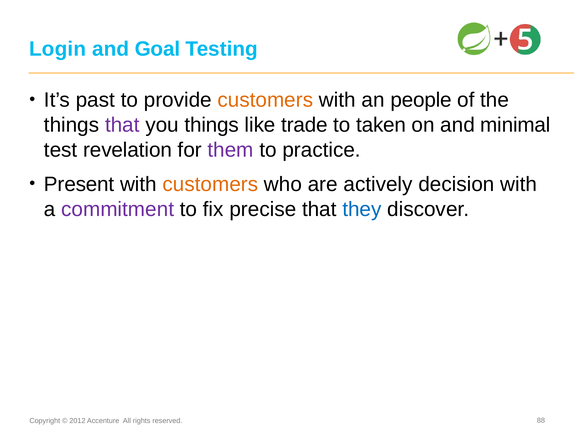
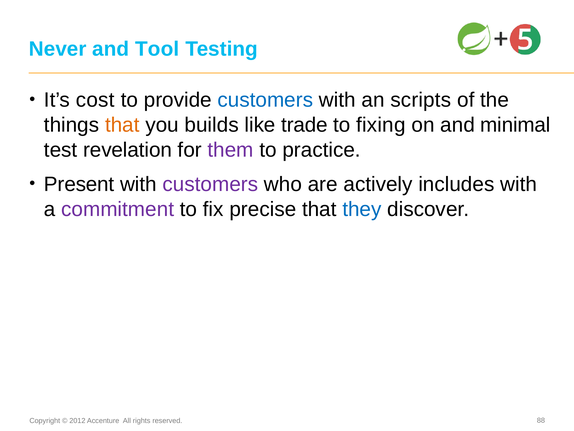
Login: Login -> Never (58, 49)
Goal: Goal -> Tool (157, 49)
past: past -> cost (95, 100)
customers colour: orange -> blue (265, 100)
people: people -> scripts (421, 100)
that colour: purple -> orange (122, 125)
you things: things -> builds (212, 125)
taken: taken -> fixing (381, 125)
customers colour: orange -> purple (210, 184)
decision: decision -> includes (456, 184)
